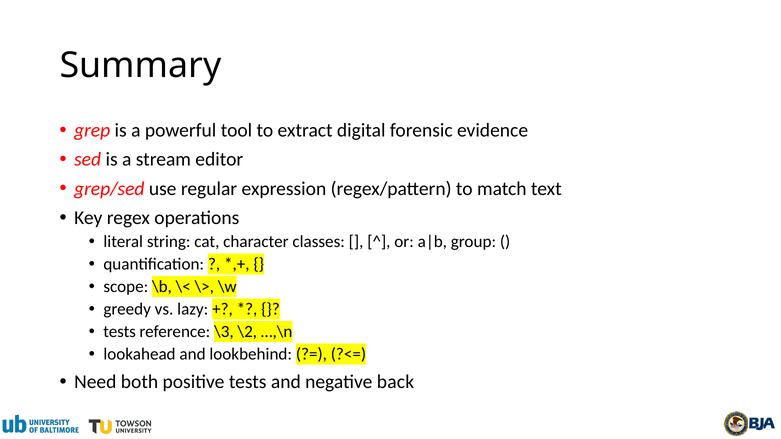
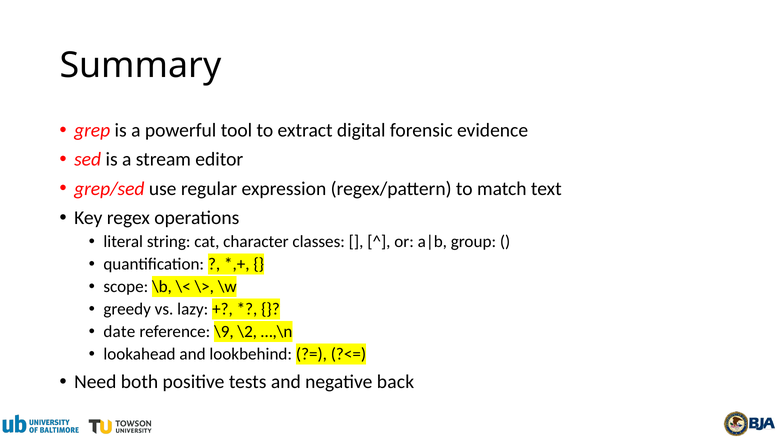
tests: tests -> date (119, 332)
\3: \3 -> \9 (224, 332)
